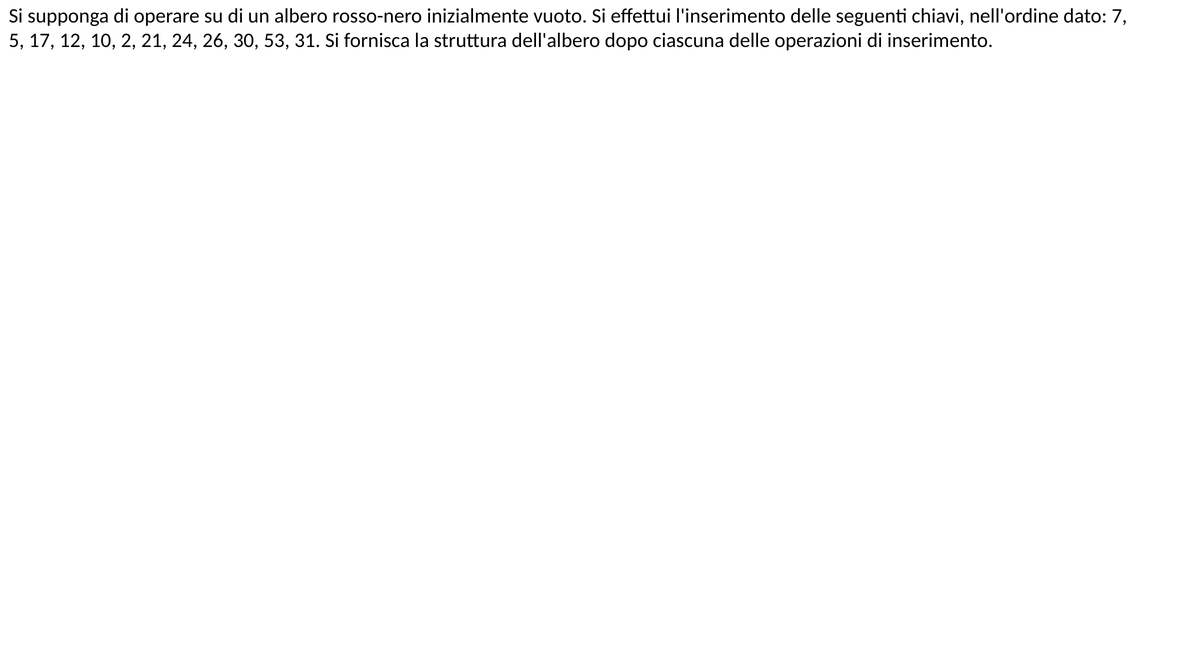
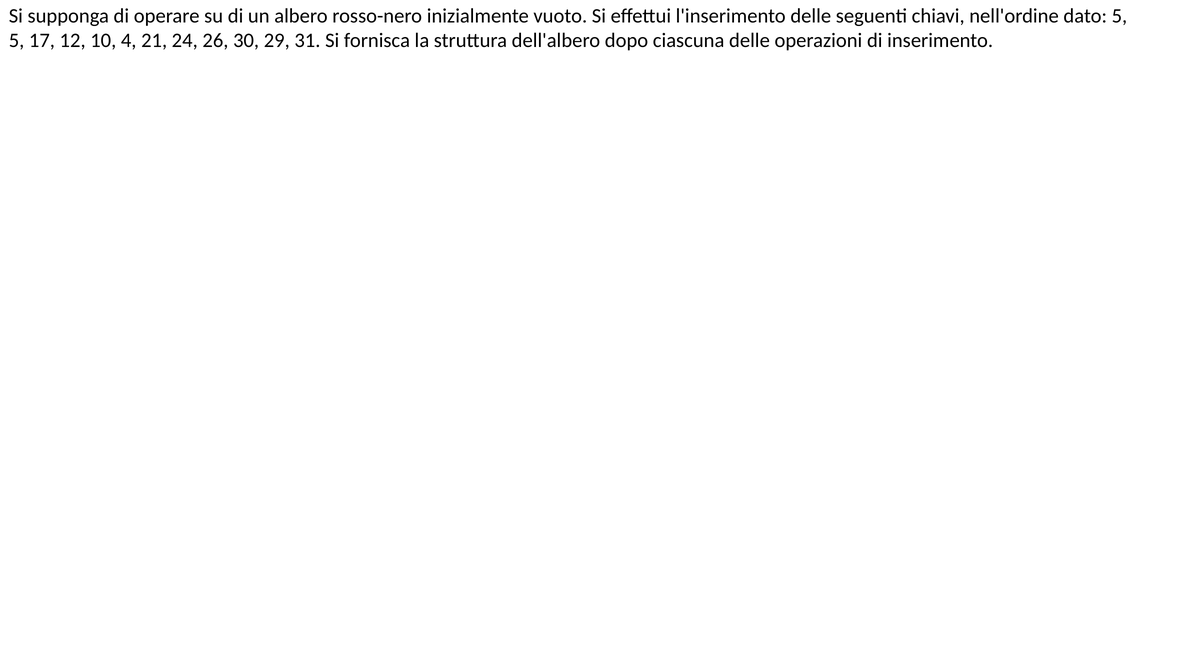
dato 7: 7 -> 5 (1119, 16)
2: 2 -> 4 (129, 41)
53: 53 -> 29 (277, 41)
